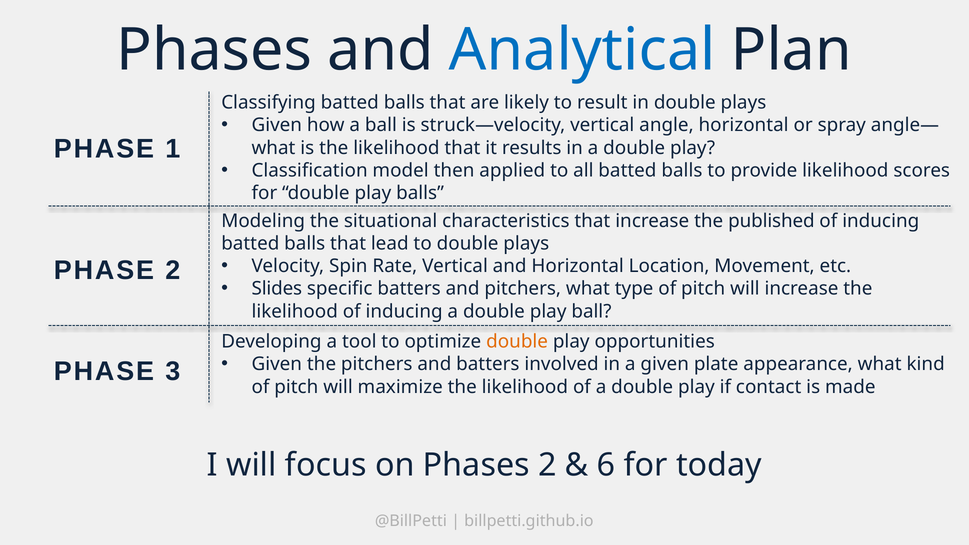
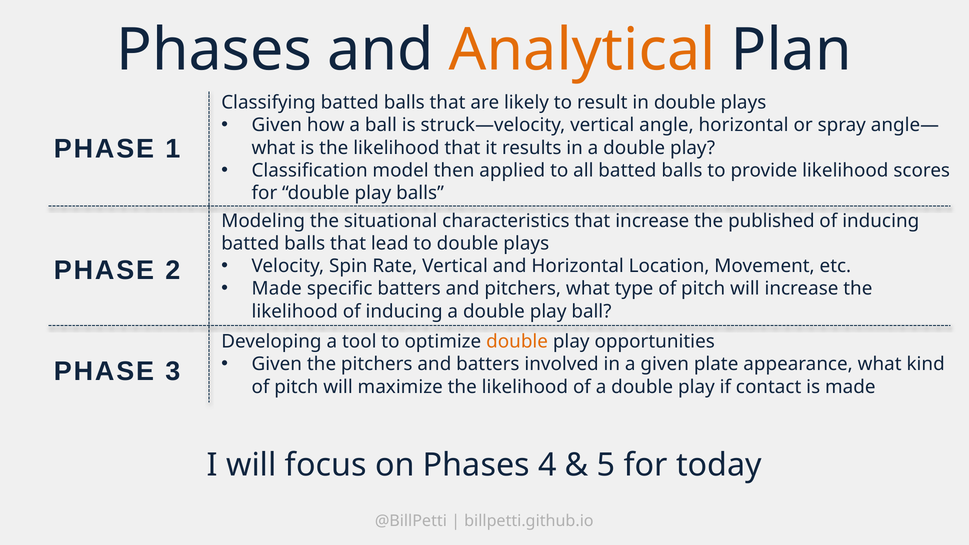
Analytical colour: blue -> orange (582, 50)
Slides: Slides -> Made (277, 289)
Phases 2: 2 -> 4 (547, 465)
6: 6 -> 5 (606, 465)
